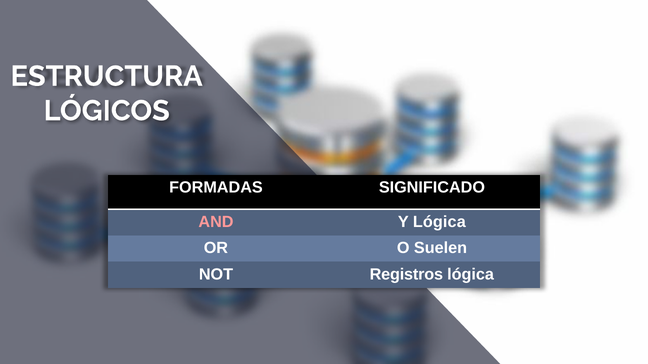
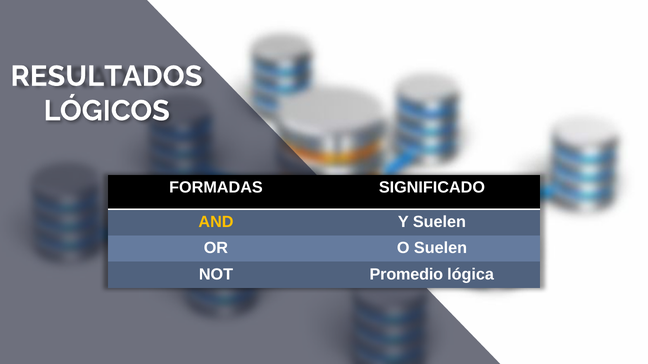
ESTRUCTURA: ESTRUCTURA -> RESULTADOS (107, 76)
AND colour: pink -> yellow (216, 222)
Y Lógica: Lógica -> Suelen (439, 222)
Registros: Registros -> Promedio (406, 275)
